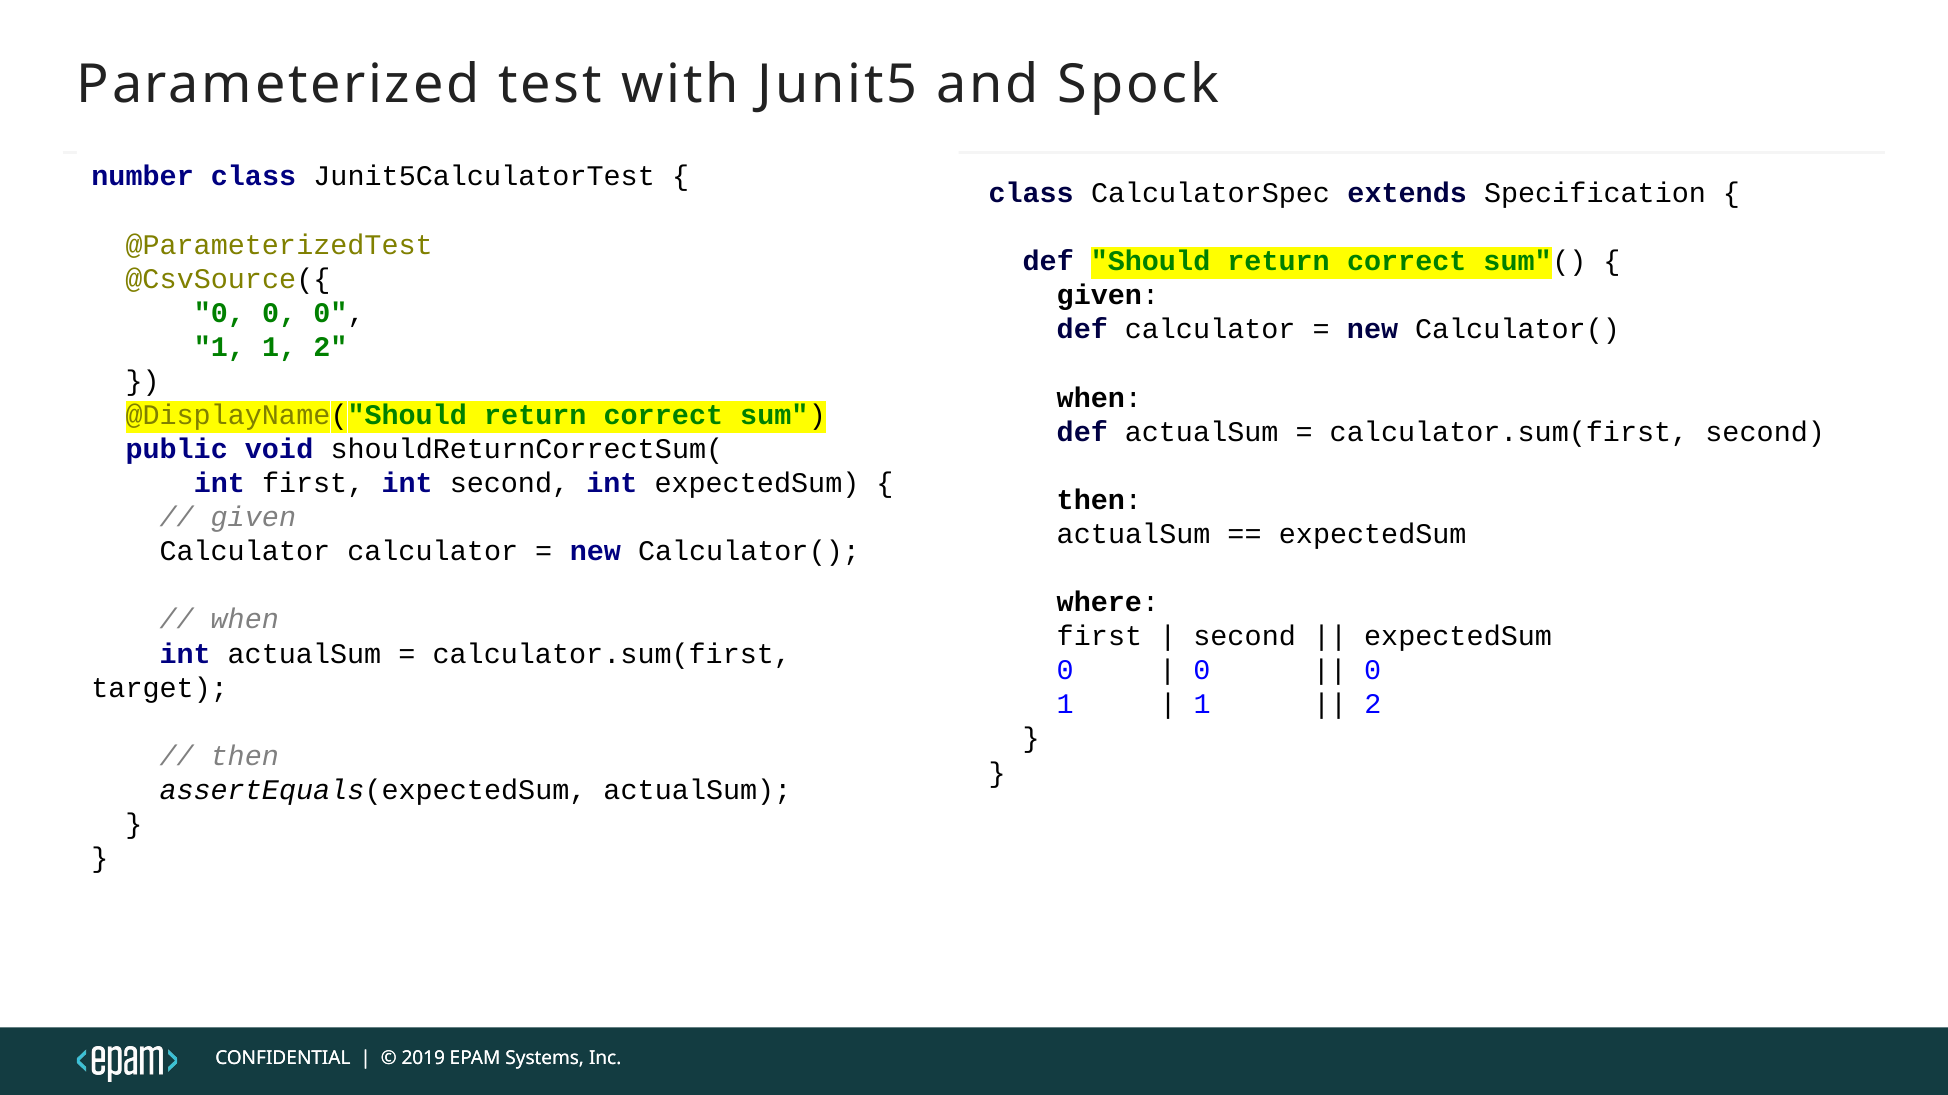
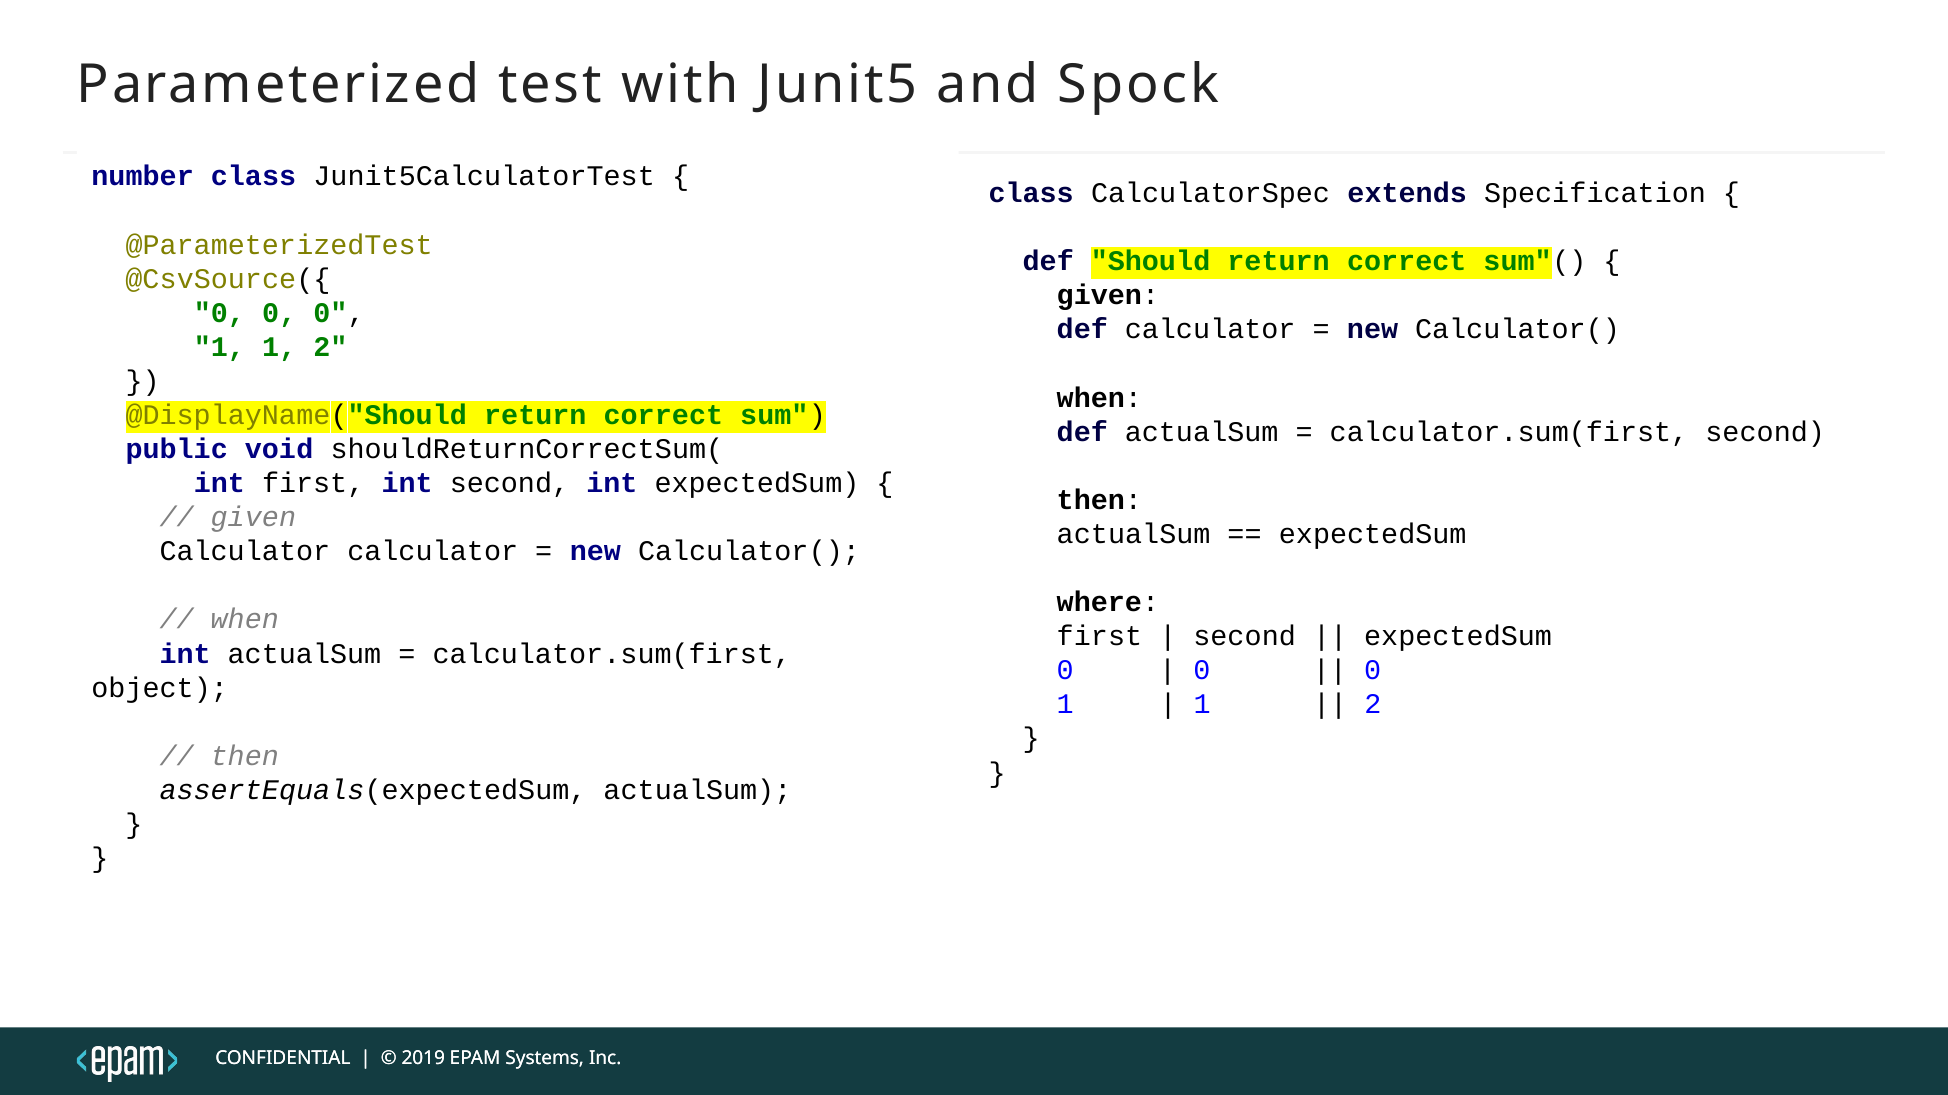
target: target -> object (160, 688)
